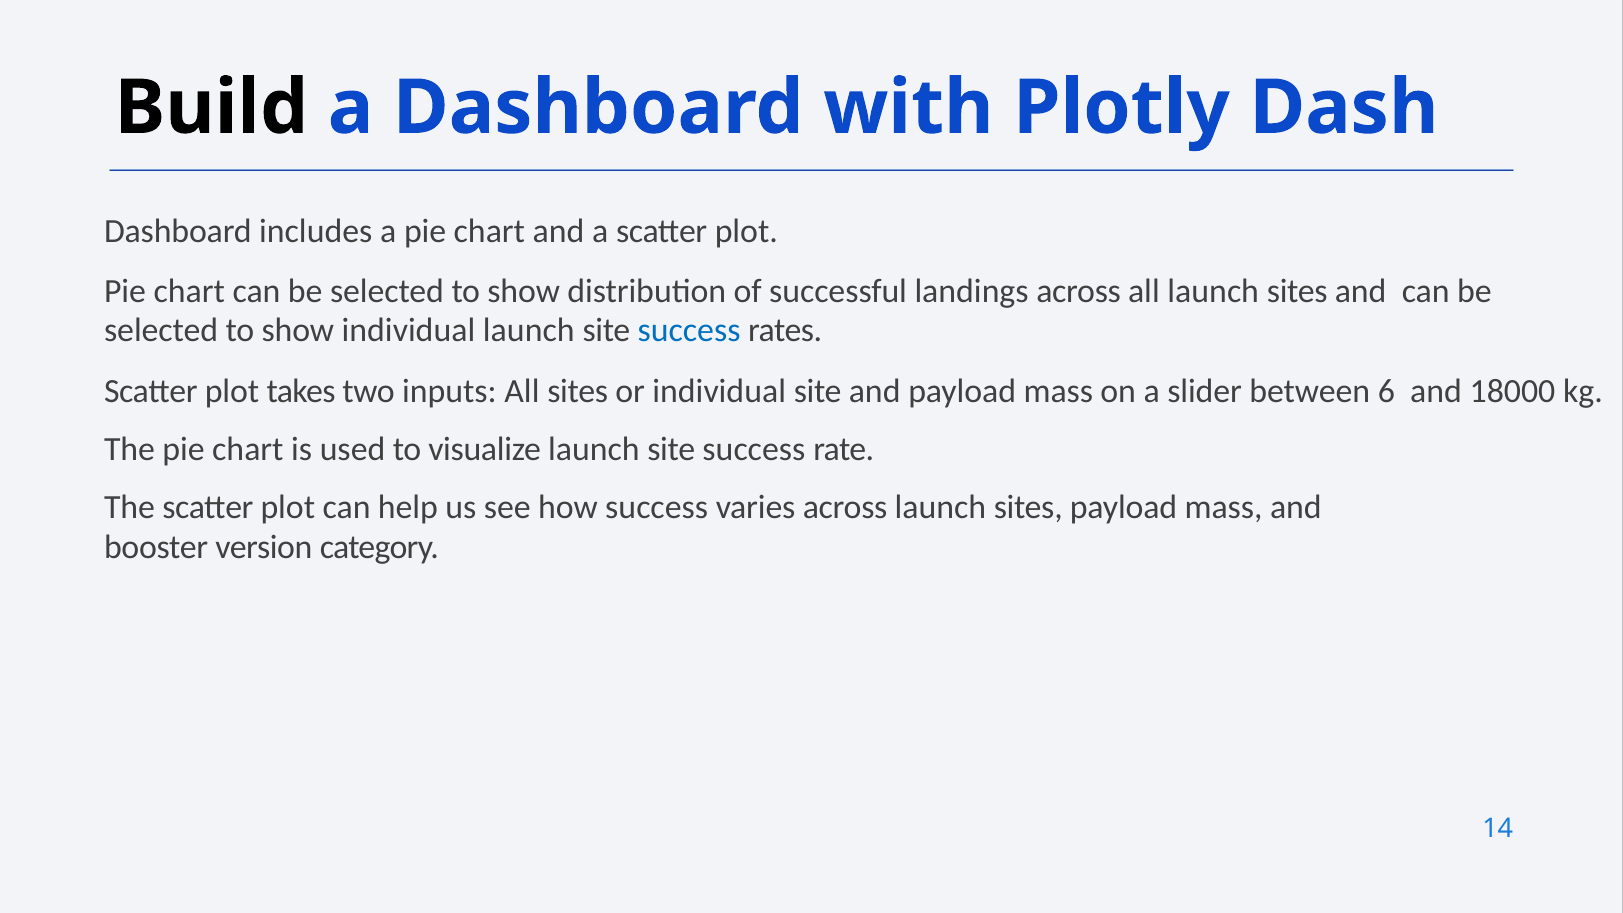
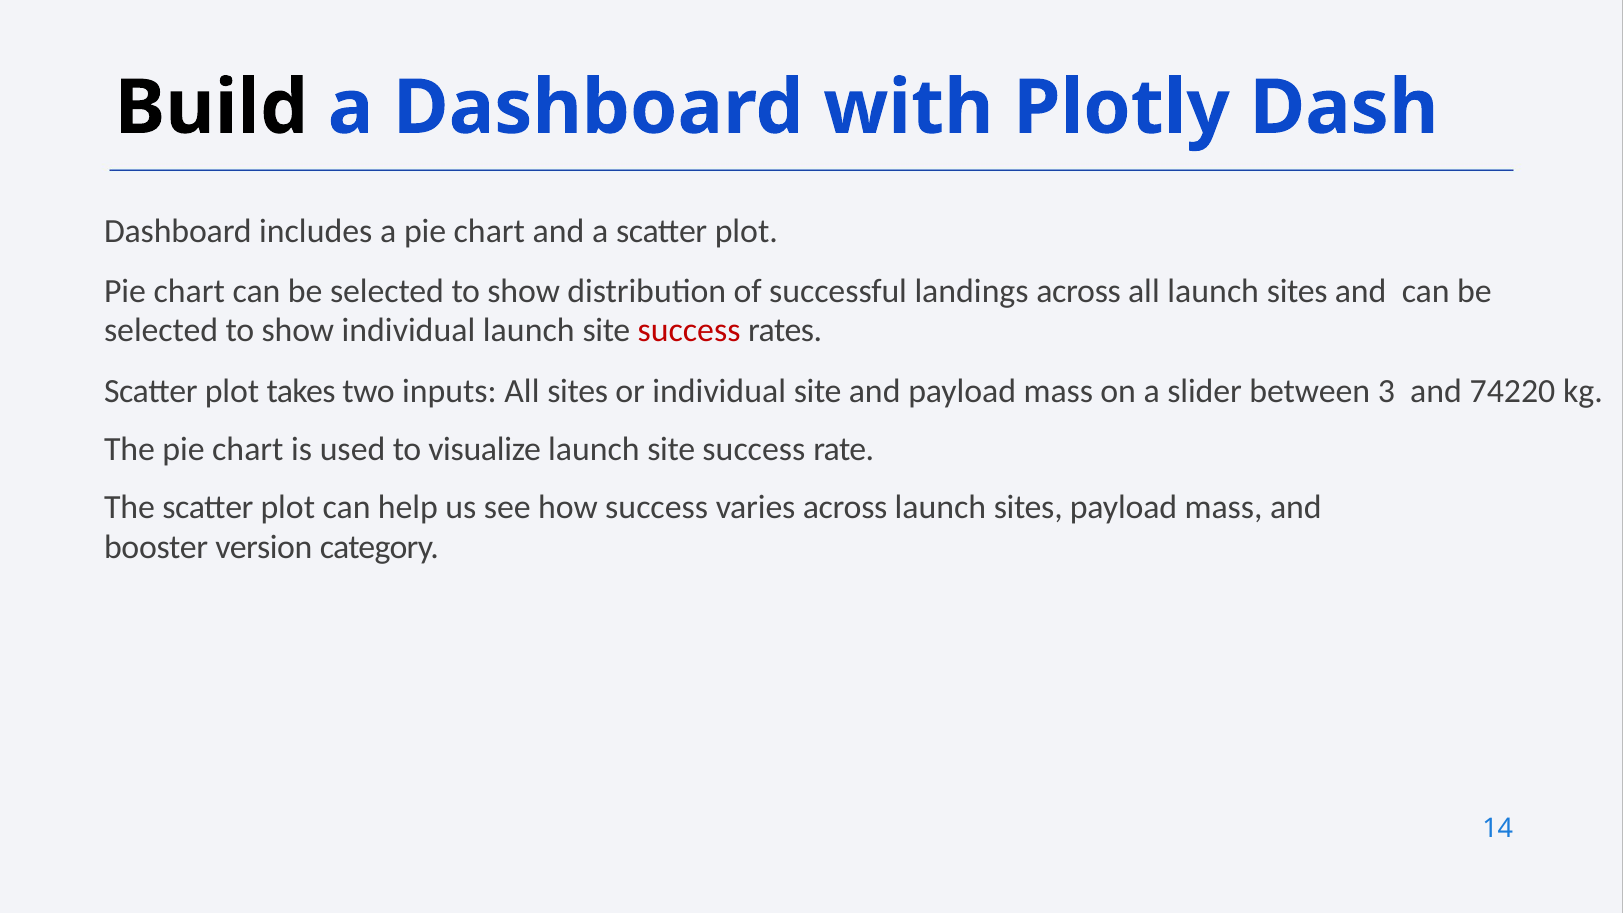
success colour: blue -> red (689, 330)
6: 6 -> 3 (1386, 391)
18000: 18000 -> 74220 (1512, 391)
